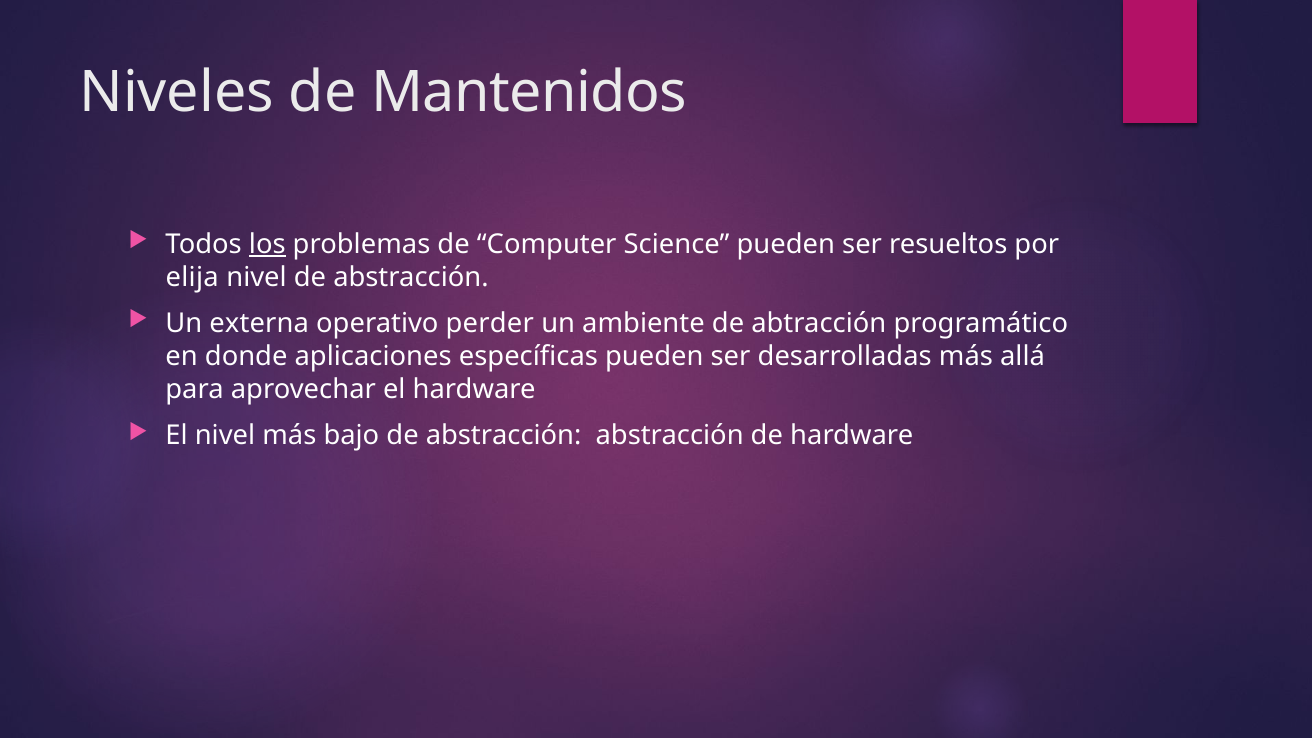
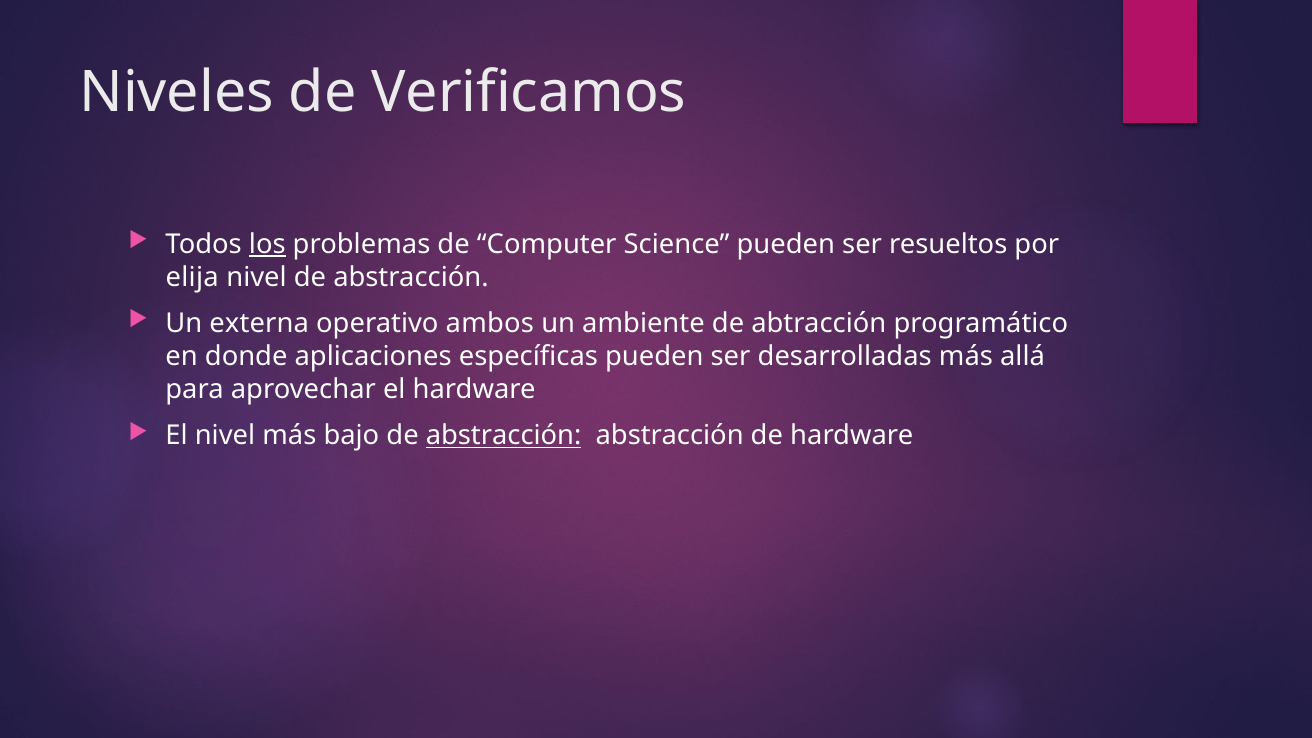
Mantenidos: Mantenidos -> Verificamos (529, 92)
perder: perder -> ambos (490, 324)
abstracción underline: none -> present (504, 436)
